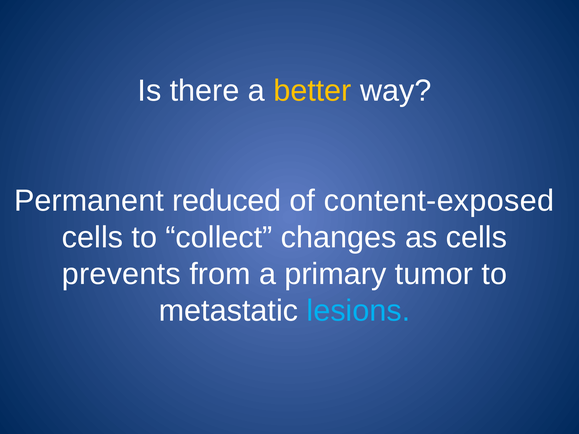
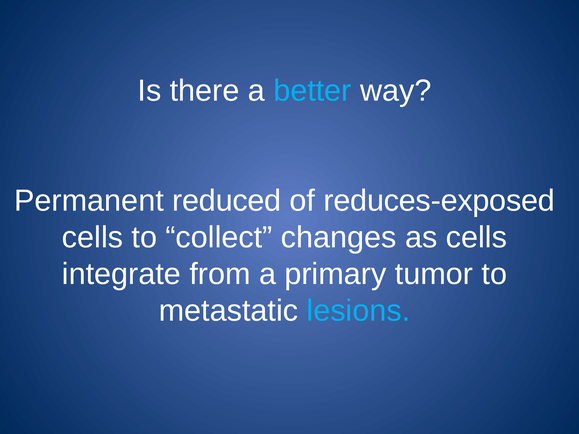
better colour: yellow -> light blue (312, 91)
content-exposed: content-exposed -> reduces-exposed (439, 201)
prevents: prevents -> integrate (121, 274)
